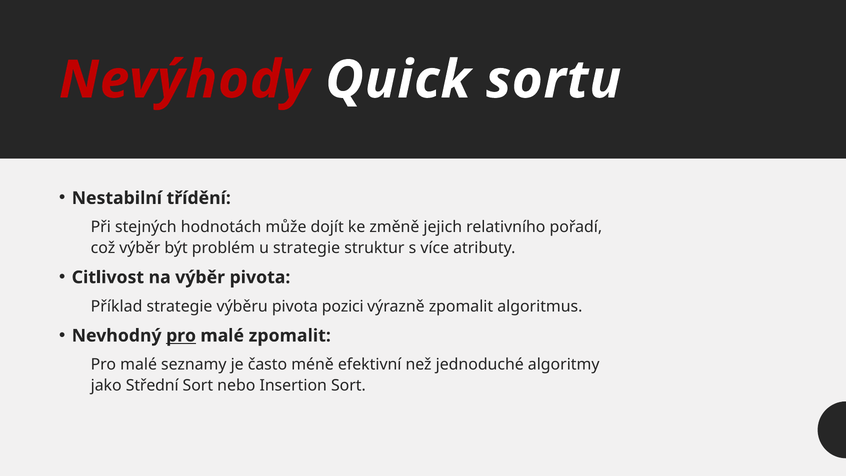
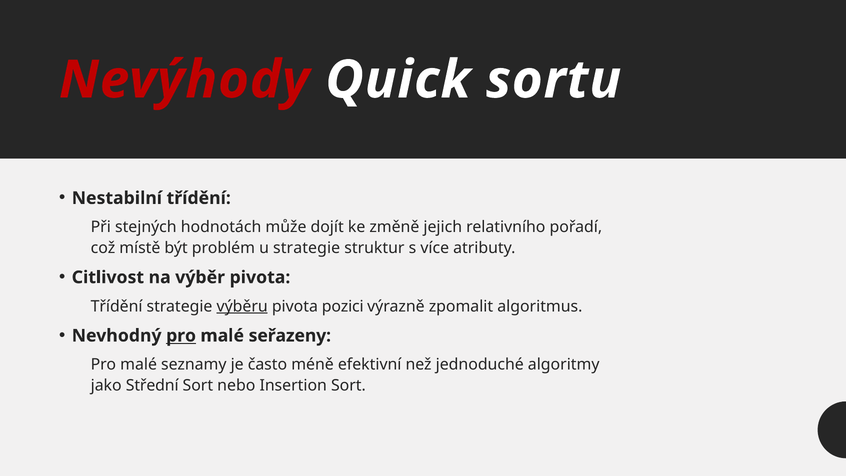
což výběr: výběr -> místě (140, 248)
Příklad: Příklad -> Třídění (117, 306)
výběru underline: none -> present (242, 306)
malé zpomalit: zpomalit -> seřazeny (290, 336)
